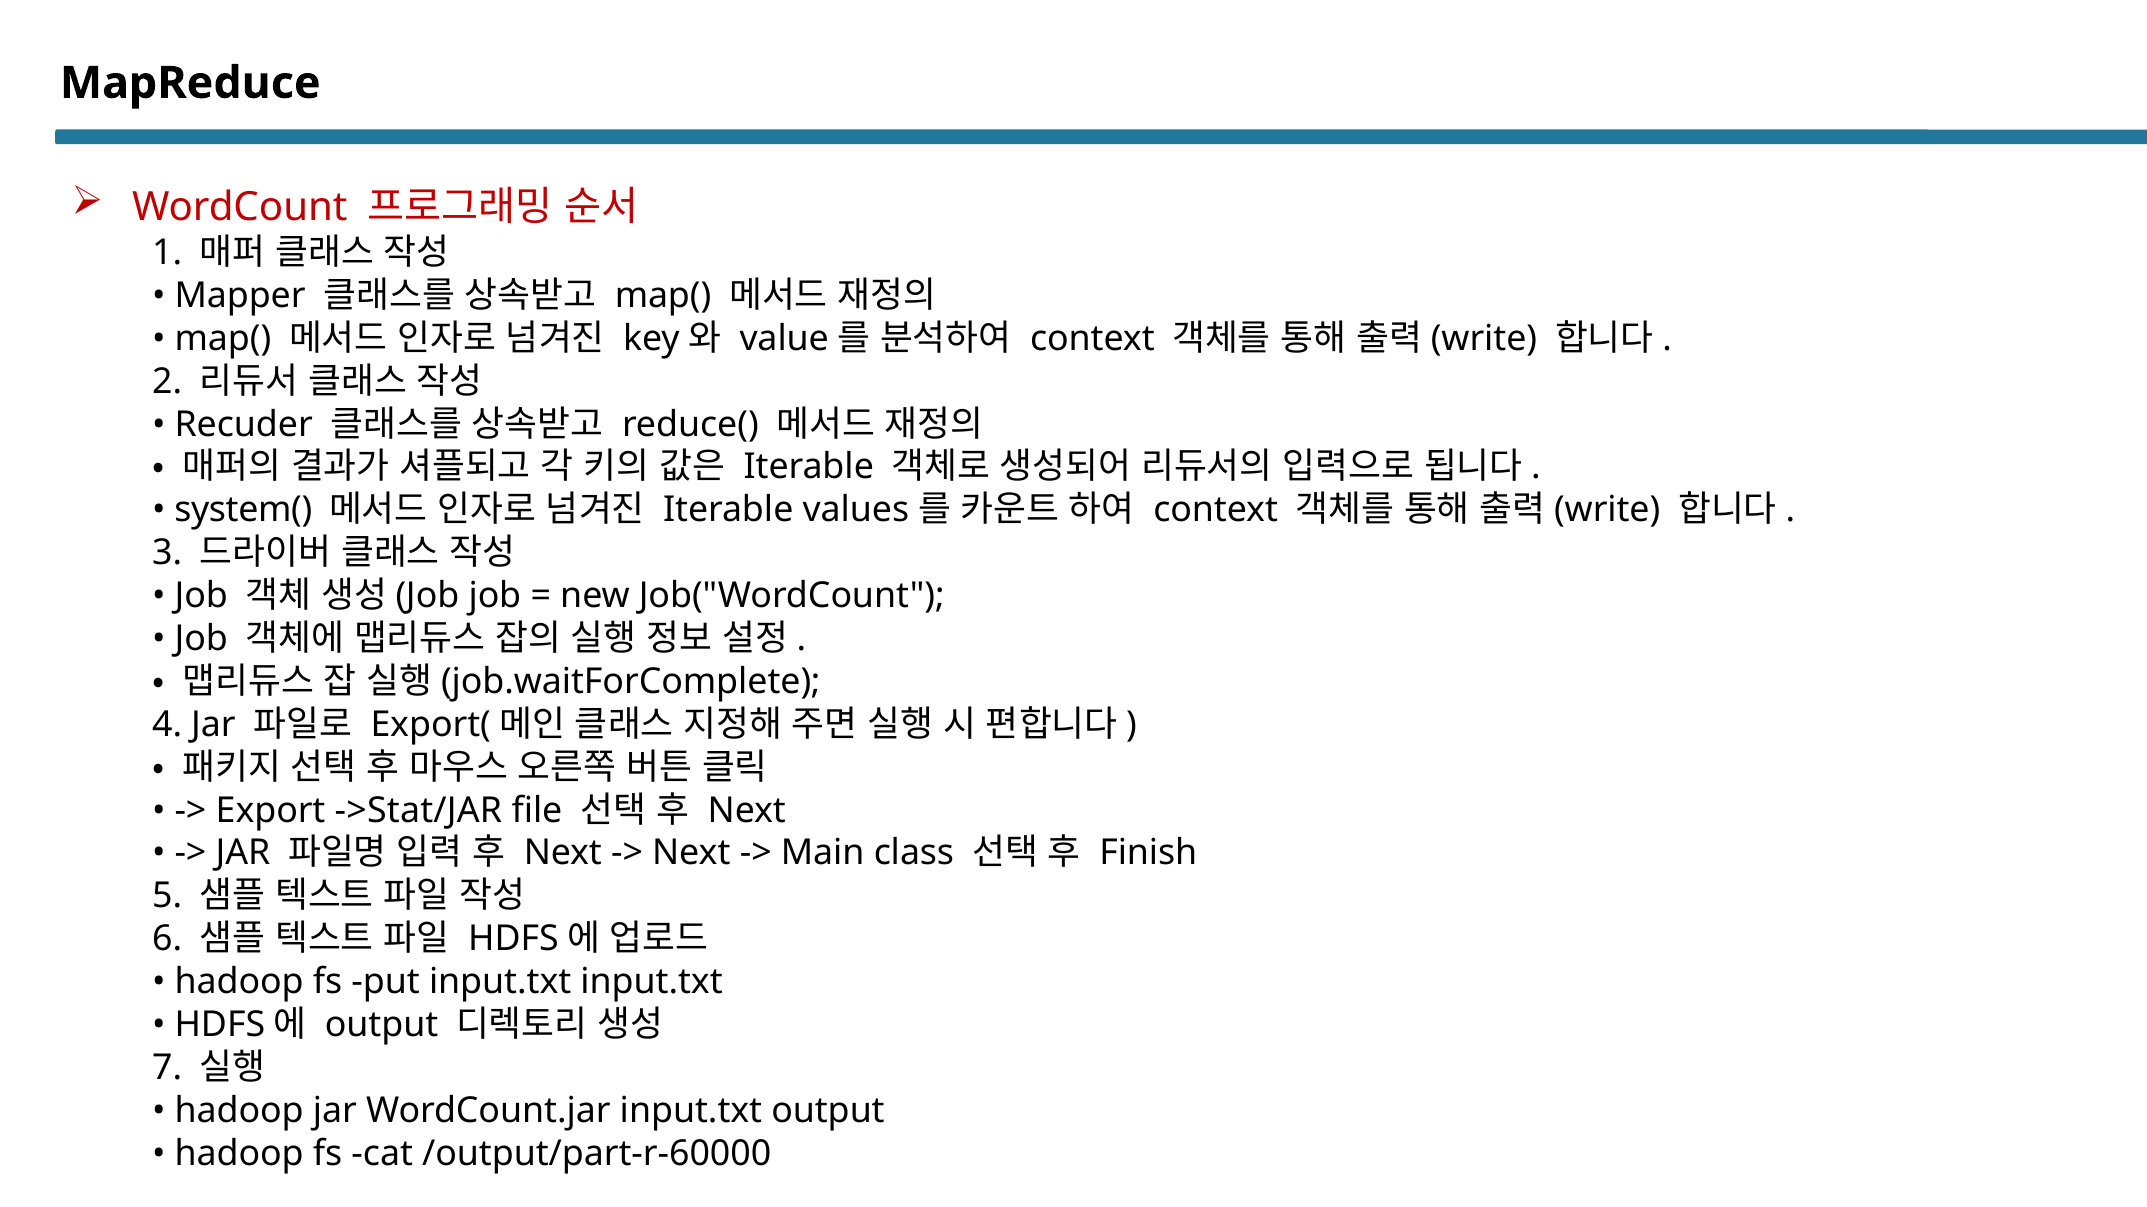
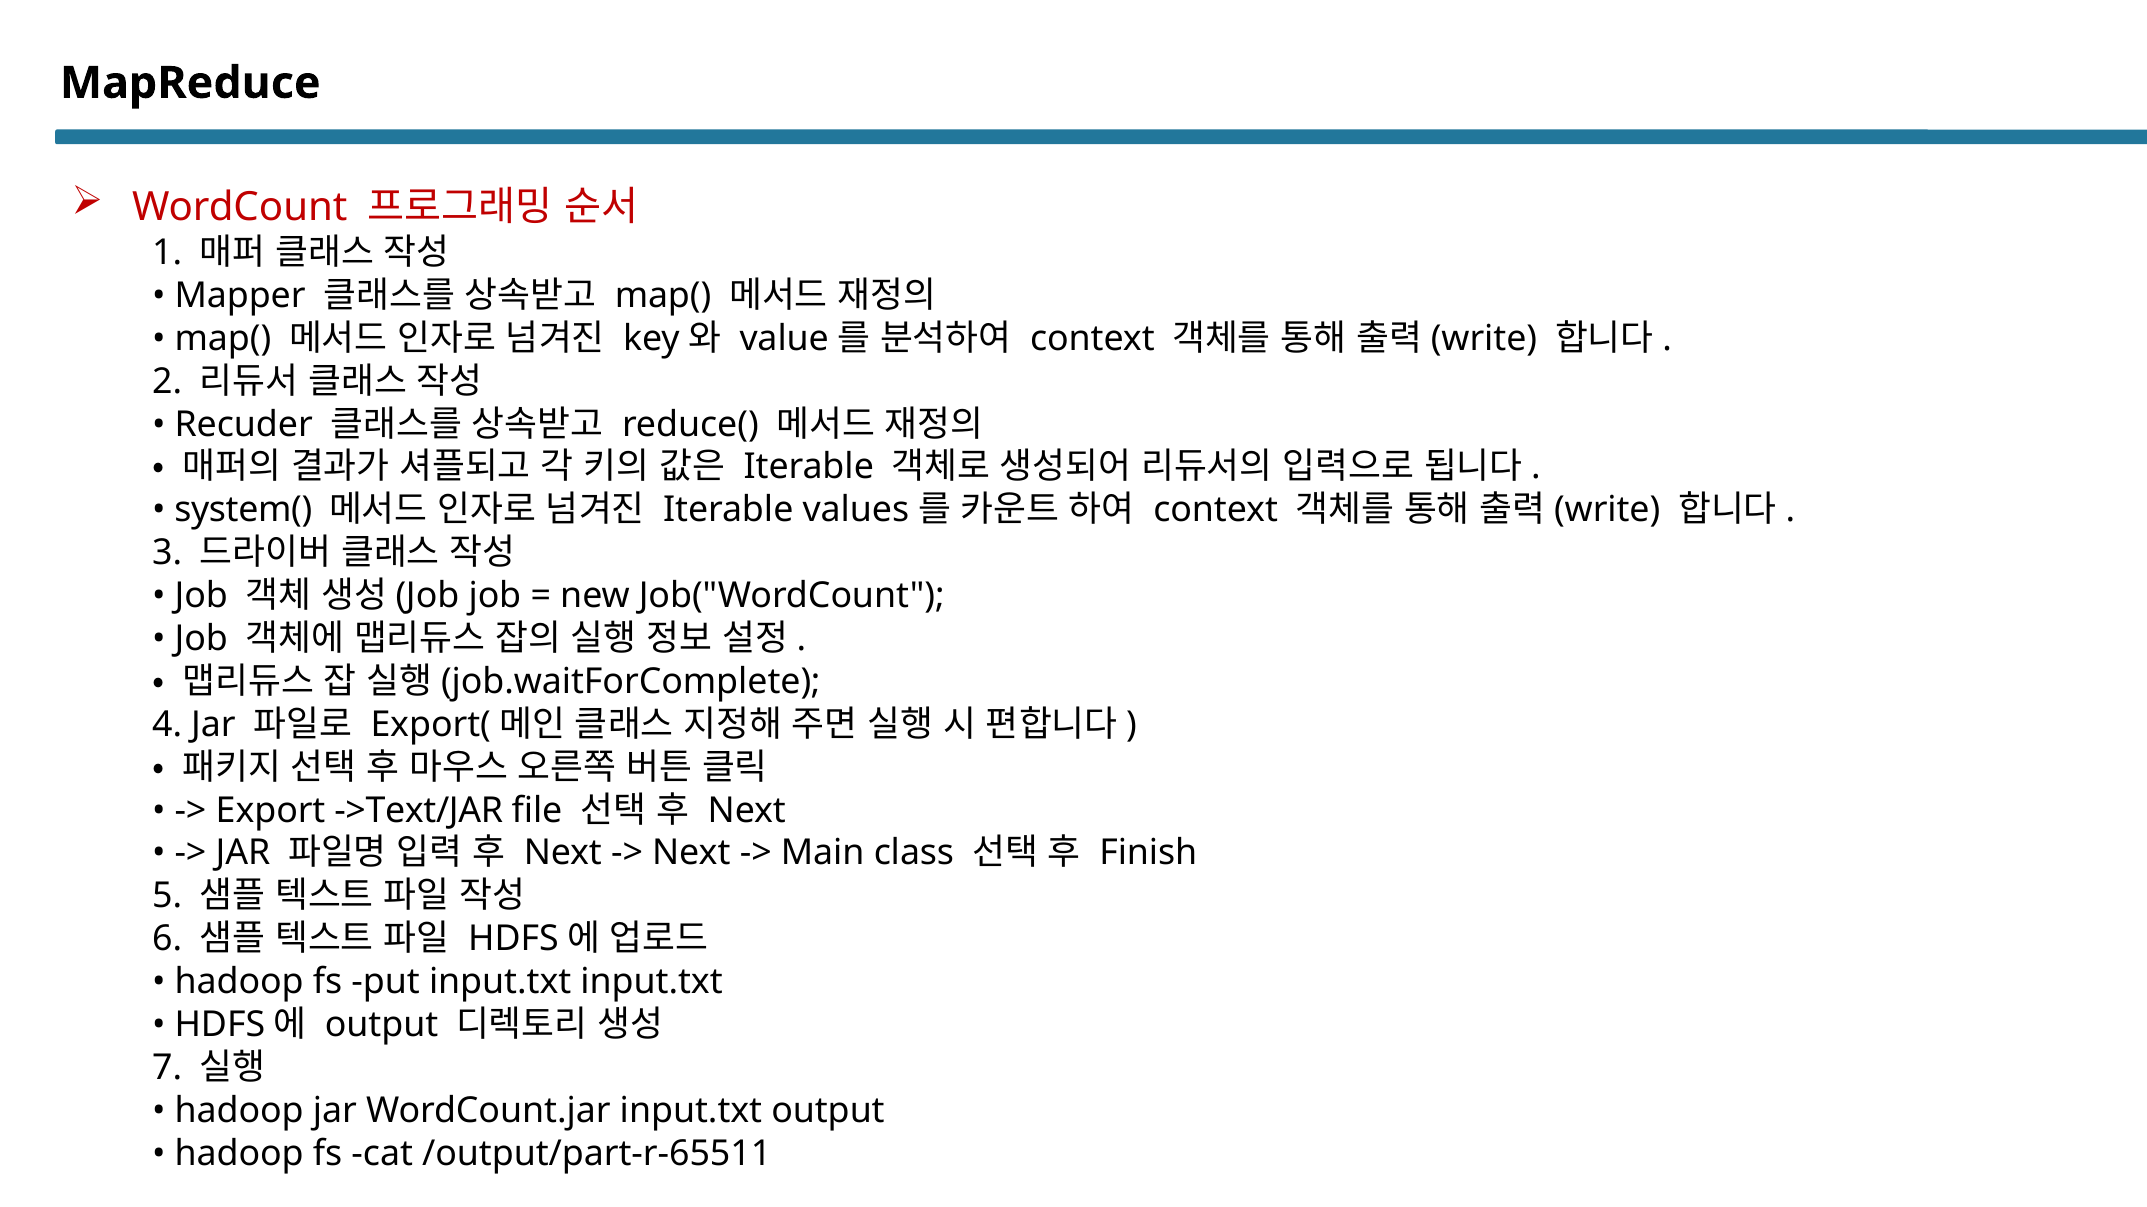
->Stat/JAR: ->Stat/JAR -> ->Text/JAR (419, 811)
/output/part-r-60000: /output/part-r-60000 -> /output/part-r-65511 (597, 1154)
